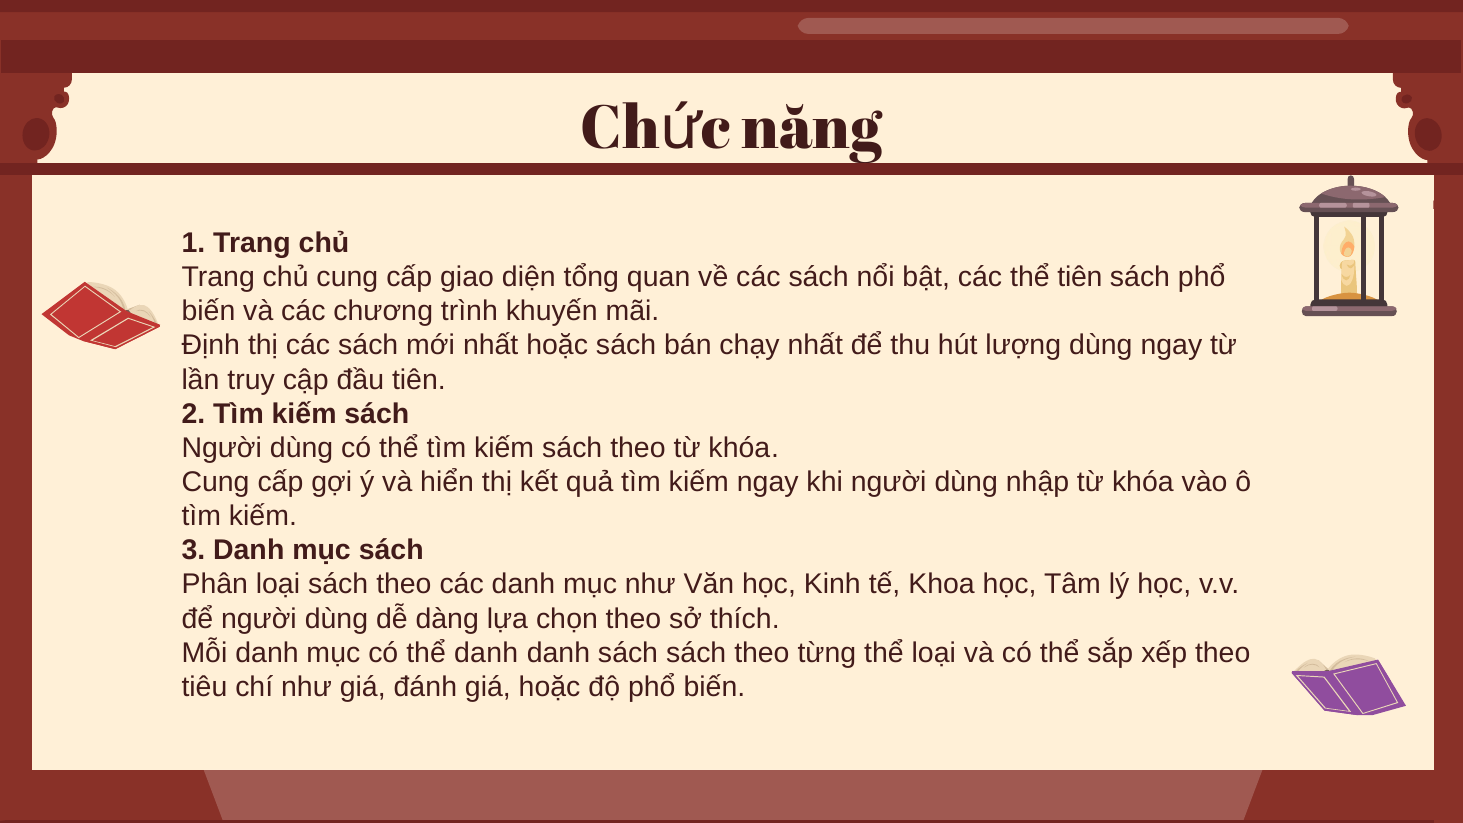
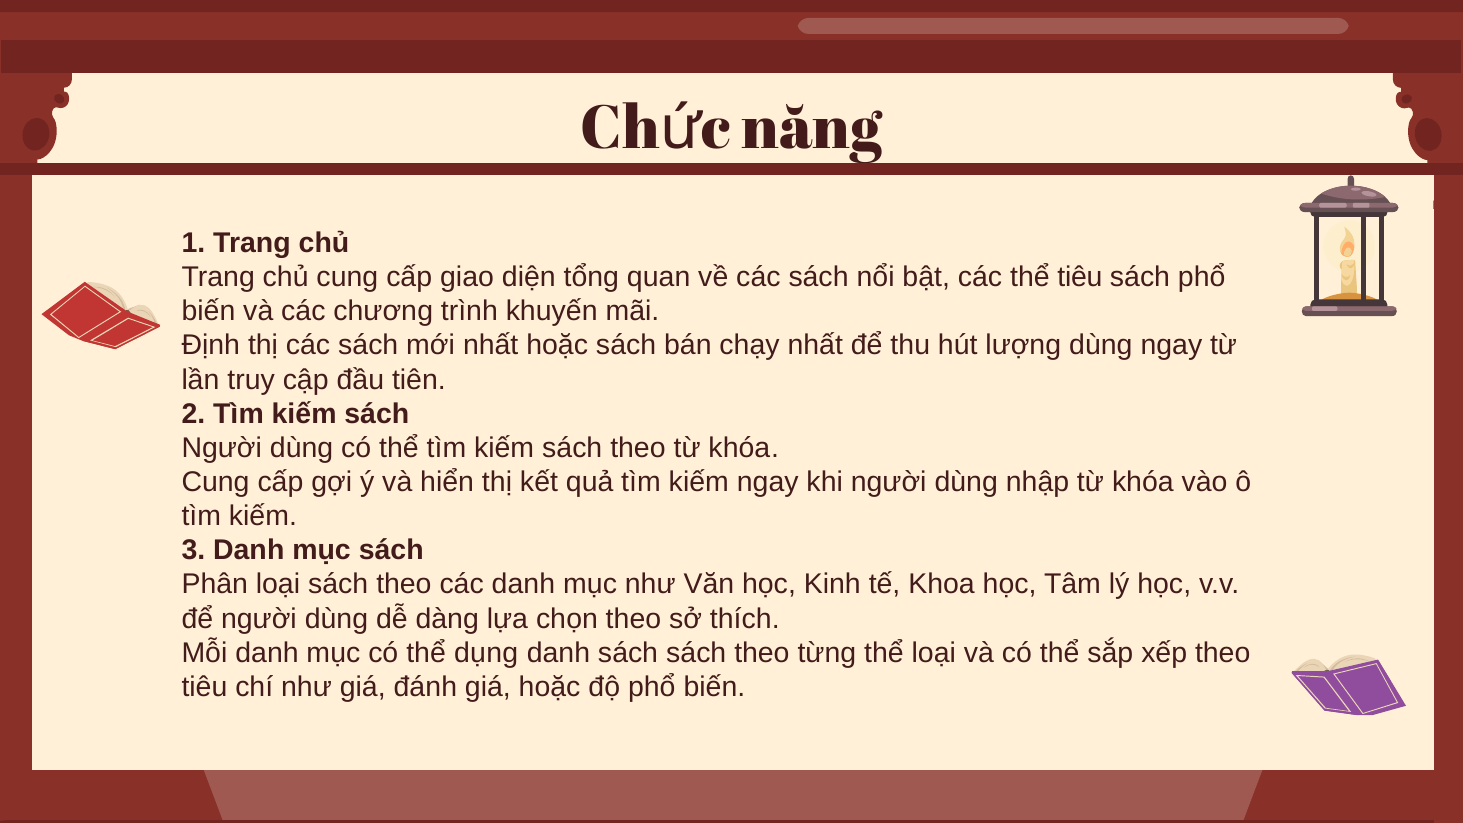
thể tiên: tiên -> tiêu (1080, 277)
thể danh: danh -> dụng (486, 653)
